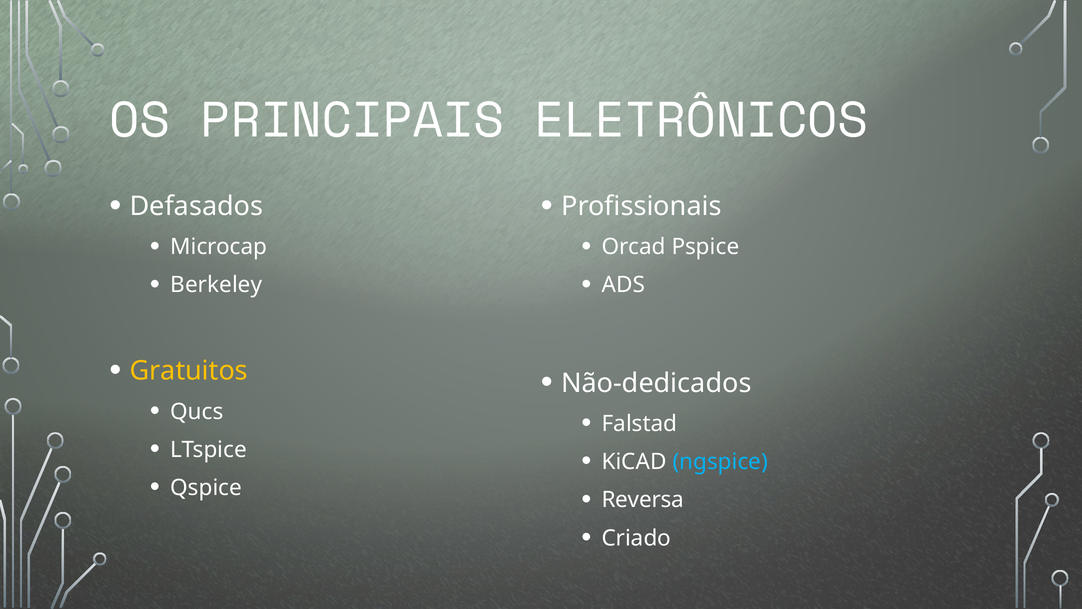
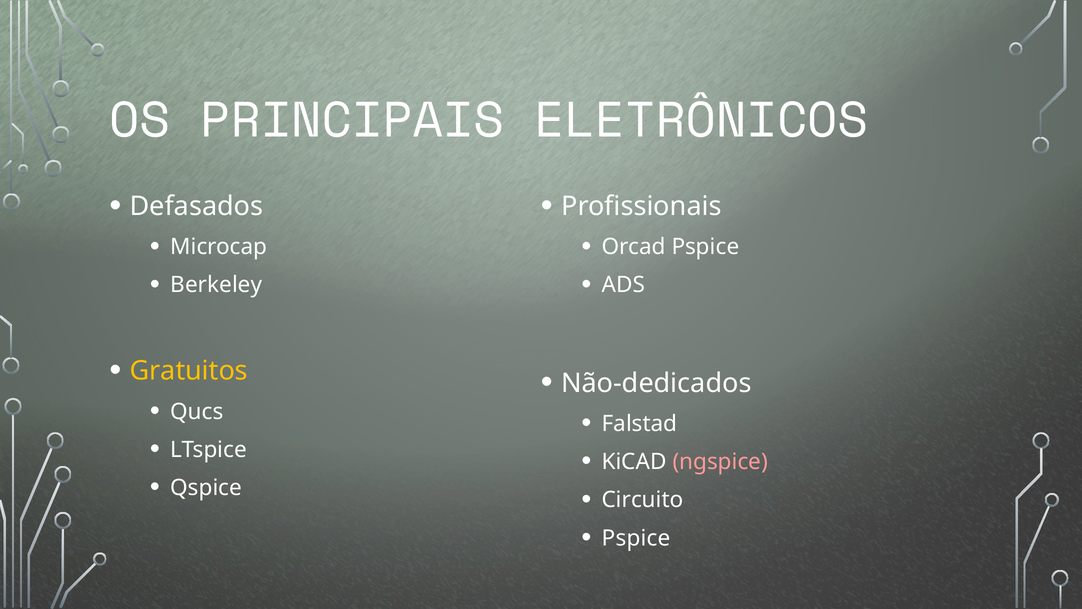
ngspice colour: light blue -> pink (720, 462)
Reversa: Reversa -> Circuito (643, 500)
Criado: Criado -> Pspice (636, 538)
